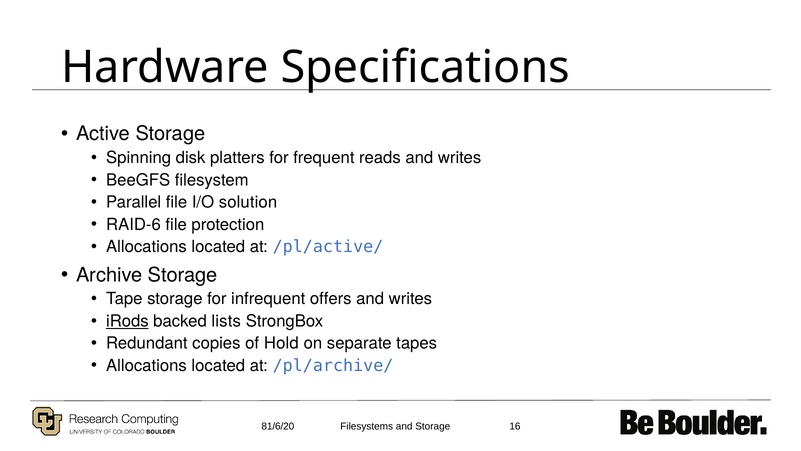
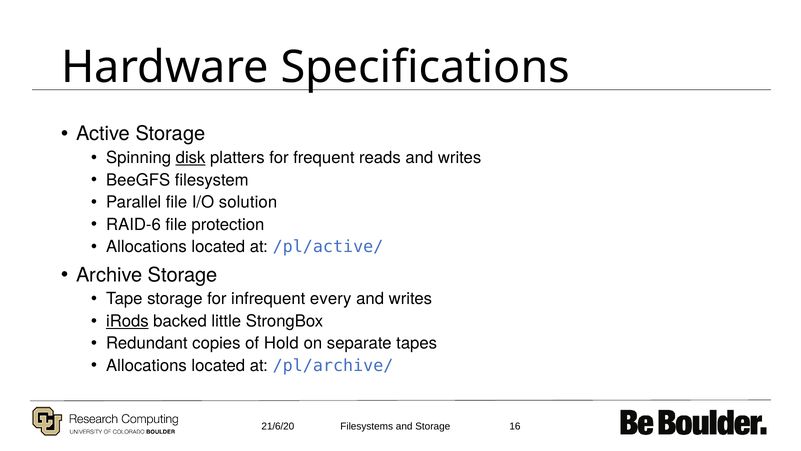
disk underline: none -> present (191, 158)
offers: offers -> every (331, 299)
lists: lists -> little (226, 321)
81/6/20: 81/6/20 -> 21/6/20 (278, 426)
